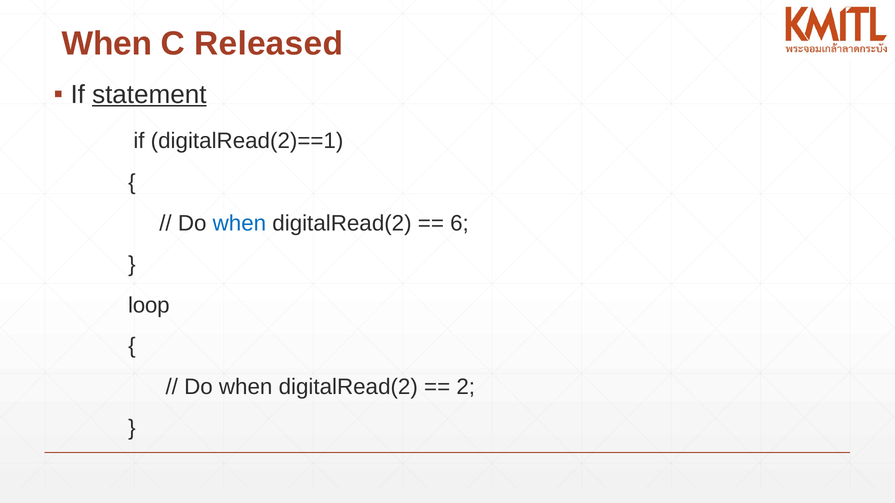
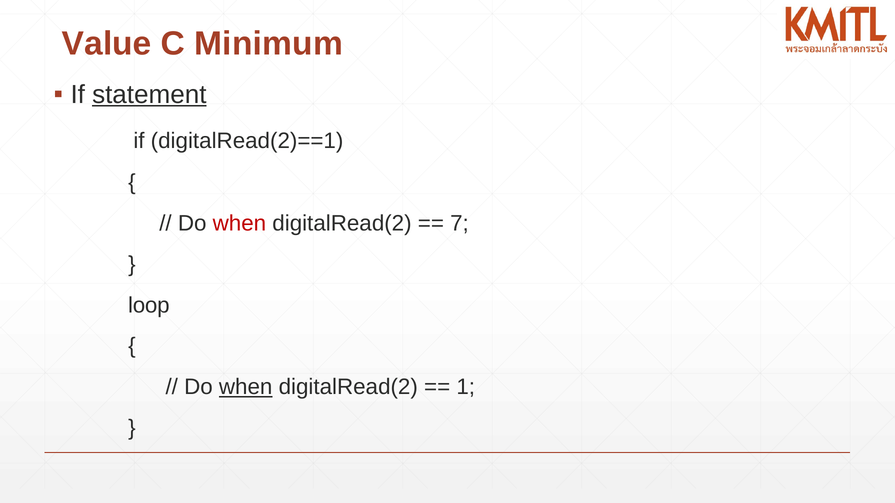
When: When -> Value (107, 44)
Released: Released -> Minimum (269, 44)
when colour: blue -> red (239, 224)
6: 6 -> 7 (459, 224)
when underline: none -> present (246, 387)
2: 2 -> 1 (466, 387)
